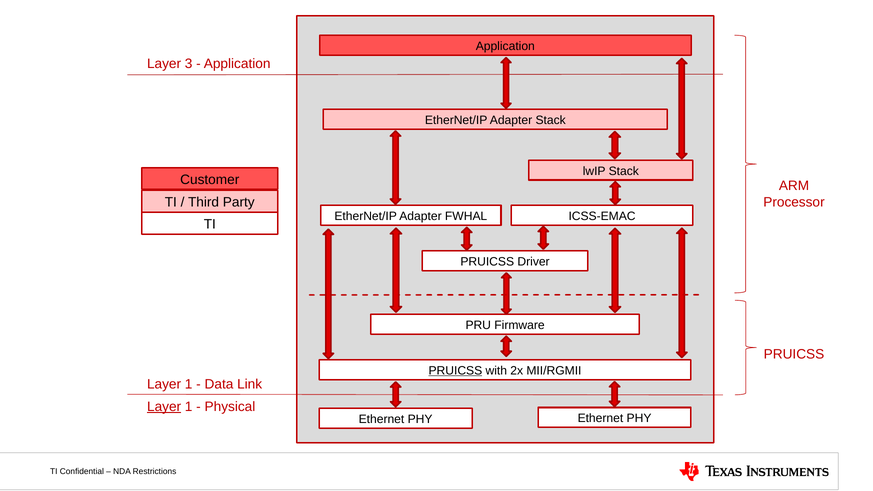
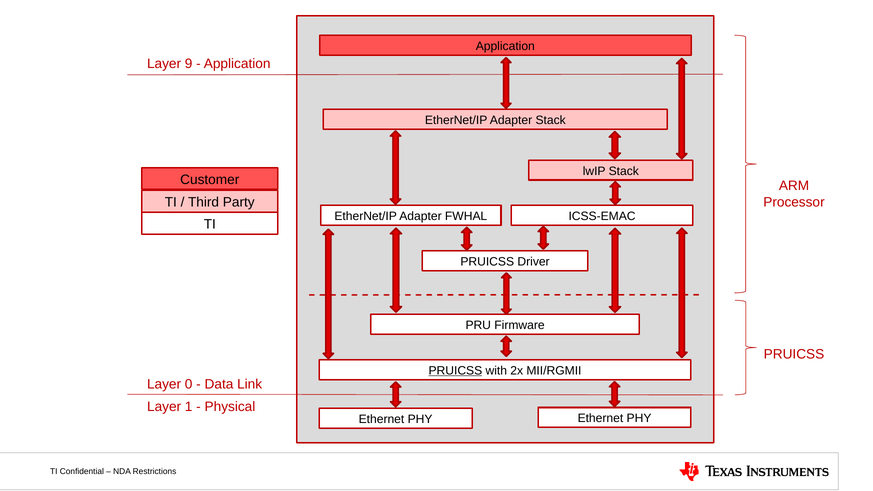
3: 3 -> 9 (189, 64)
1: 1 -> 0 (189, 384)
Layer underline: present -> none (164, 407)
